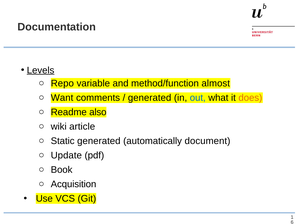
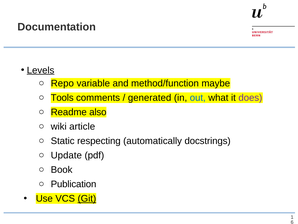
almost: almost -> maybe (216, 83)
Want: Want -> Tools (62, 98)
does colour: orange -> purple (250, 98)
Static generated: generated -> respecting (99, 141)
document: document -> docstrings (208, 141)
Acquisition: Acquisition -> Publication (74, 184)
Git underline: none -> present (87, 198)
